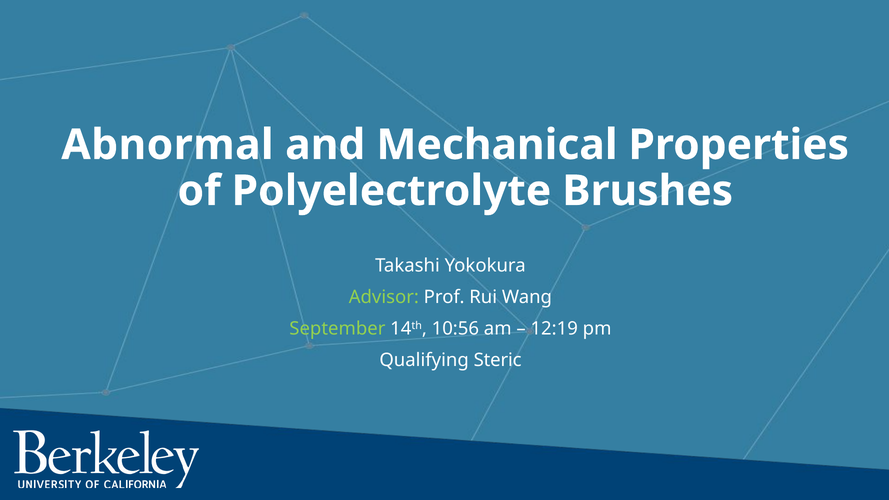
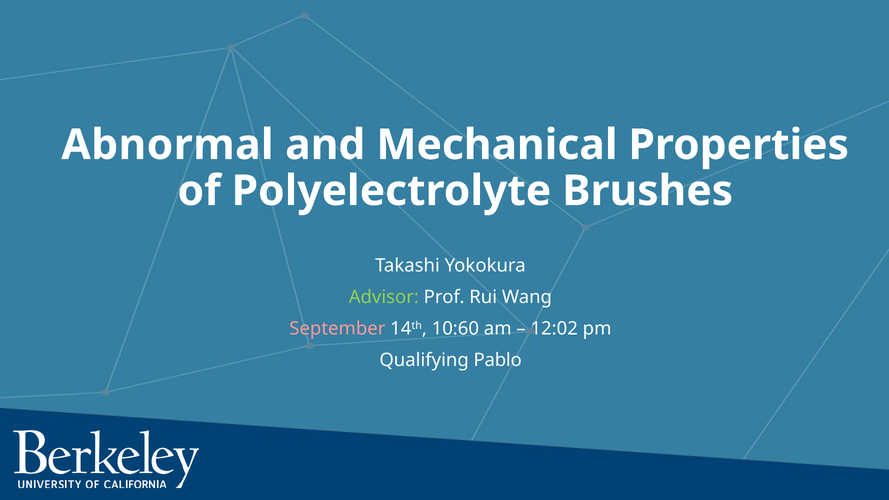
September colour: light green -> pink (337, 329)
10:56: 10:56 -> 10:60 (455, 329)
12:19: 12:19 -> 12:02 (554, 329)
Steric: Steric -> Pablo (498, 360)
